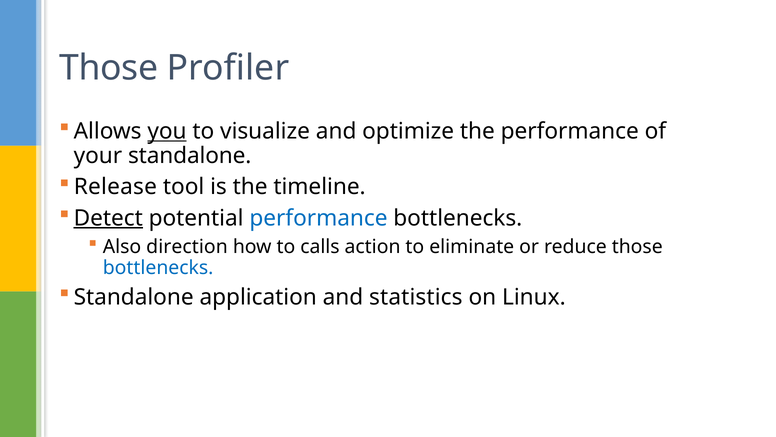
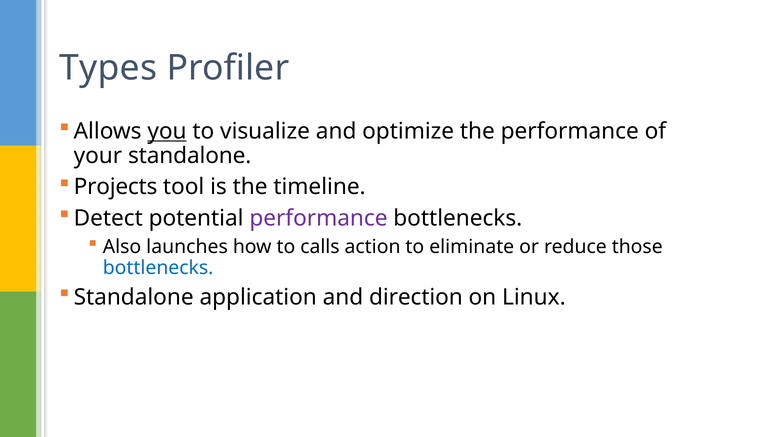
Those: Those -> Types (108, 68)
Release: Release -> Projects (116, 187)
Detect underline: present -> none (108, 218)
performance colour: blue -> purple (318, 218)
direction: direction -> launches (187, 246)
statistics: statistics -> direction (416, 297)
